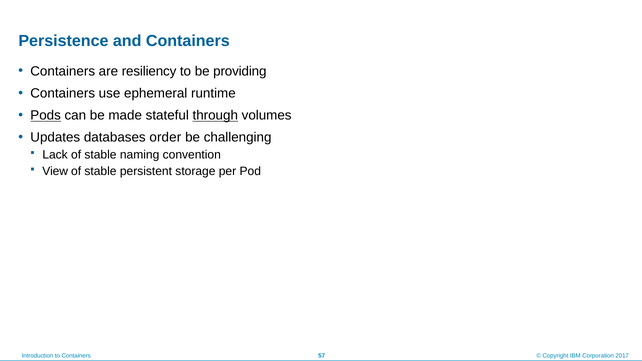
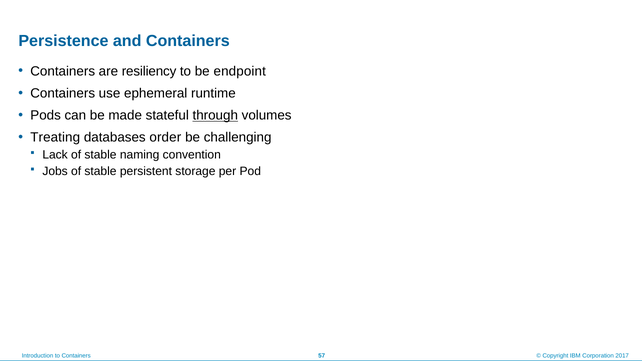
providing: providing -> endpoint (240, 71)
Pods underline: present -> none (46, 115)
Updates: Updates -> Treating (55, 138)
View: View -> Jobs (55, 171)
